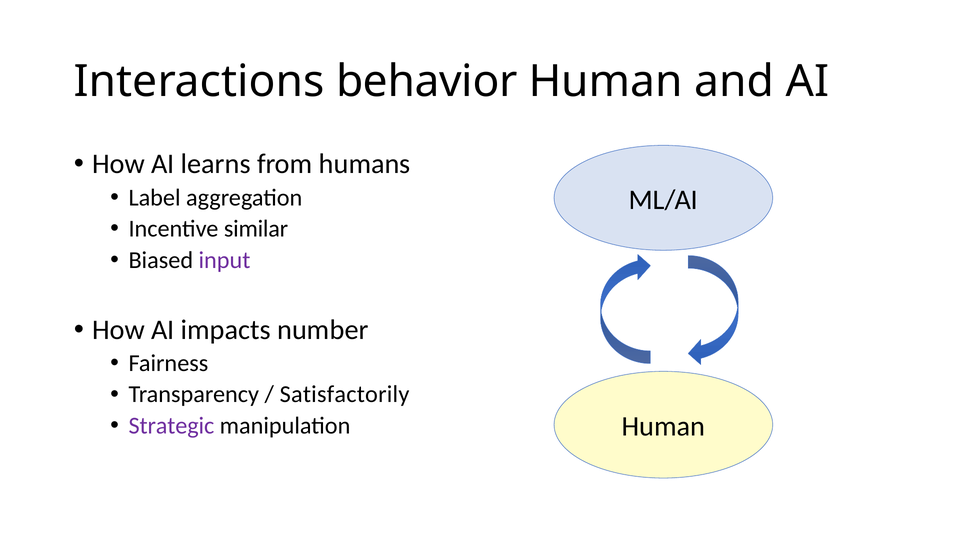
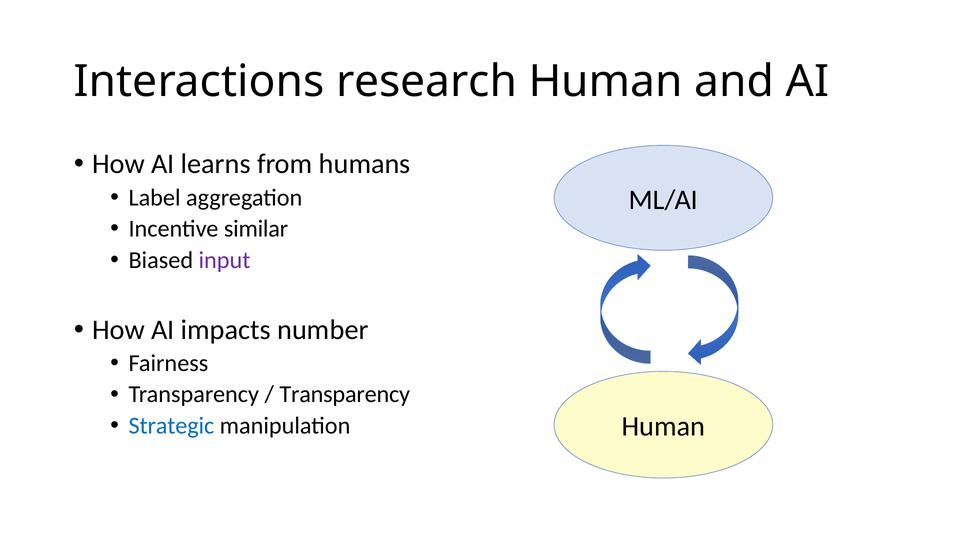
behavior: behavior -> research (427, 81)
Satisfactorily: Satisfactorily -> Transparency (345, 394)
Strategic colour: purple -> blue (171, 425)
